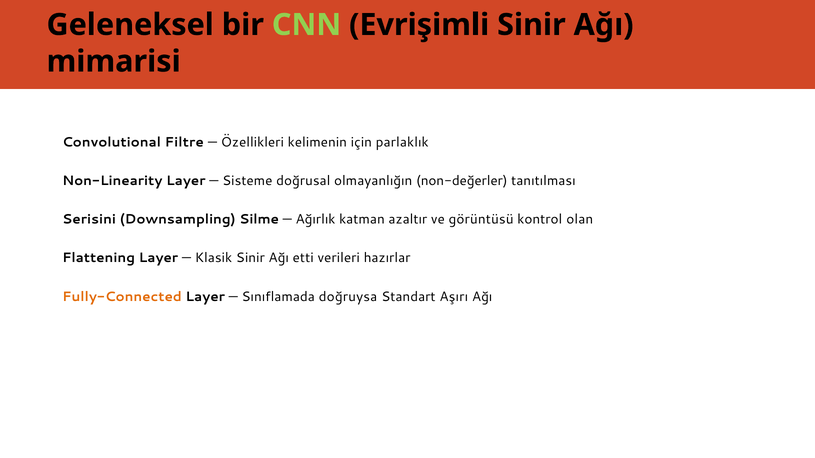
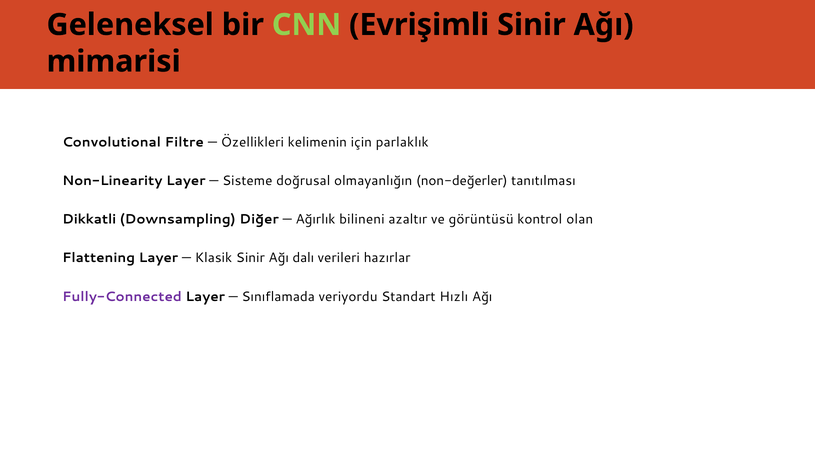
Serisini: Serisini -> Dikkatli (89, 220)
Silme: Silme -> Diğer (259, 220)
katman: katman -> bilineni (362, 220)
etti: etti -> dalı (303, 258)
Fully-Connected colour: orange -> purple (122, 297)
doğruysa: doğruysa -> veriyordu (348, 297)
Aşırı: Aşırı -> Hızlı (454, 297)
